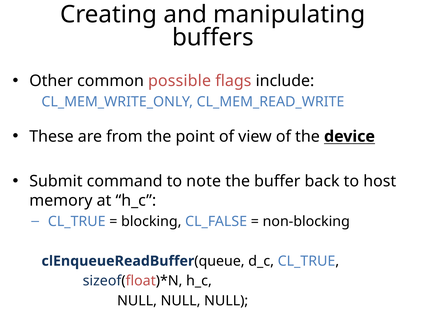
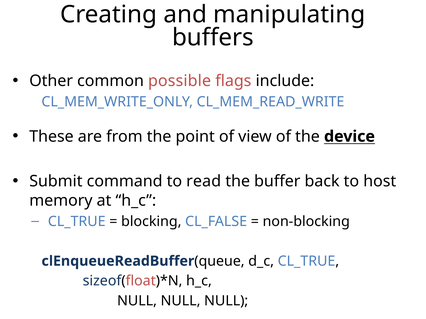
note: note -> read (204, 182)
